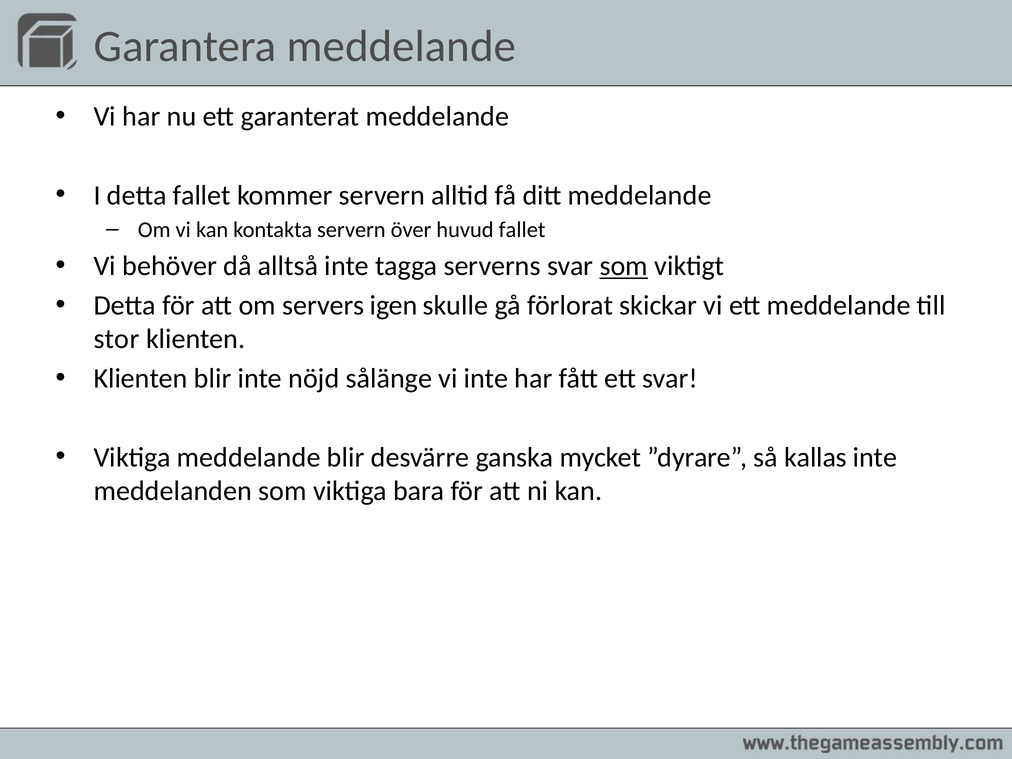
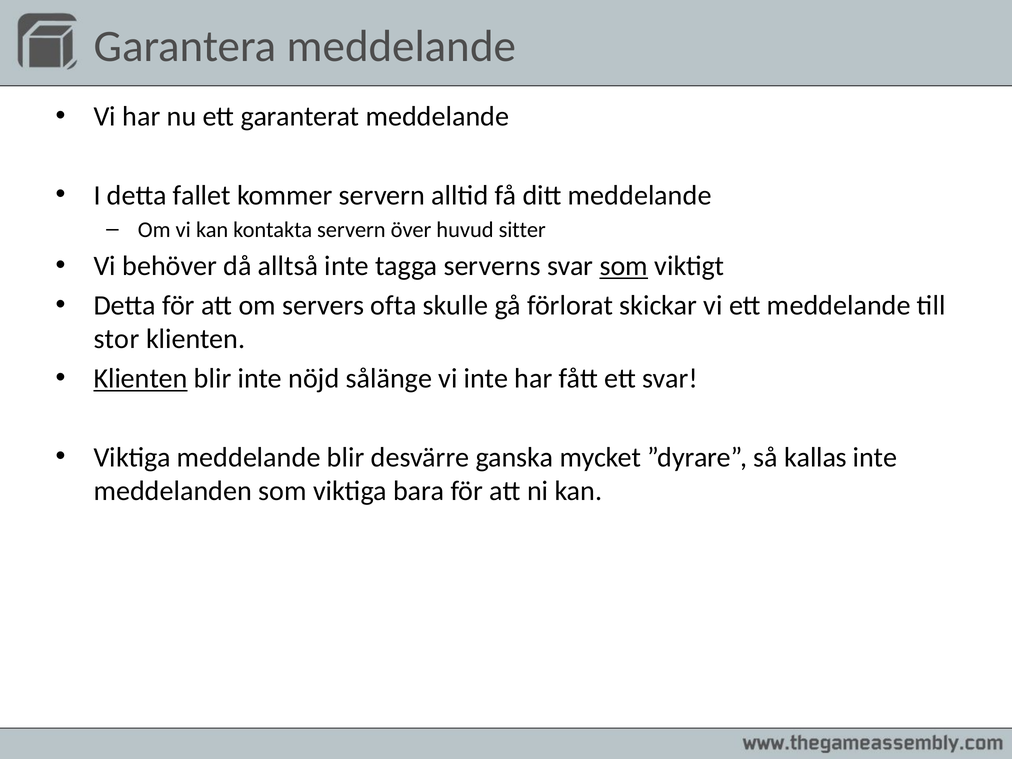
huvud fallet: fallet -> sitter (522, 230)
igen: igen -> ofta (394, 305)
Klienten underline: none -> present (141, 379)
